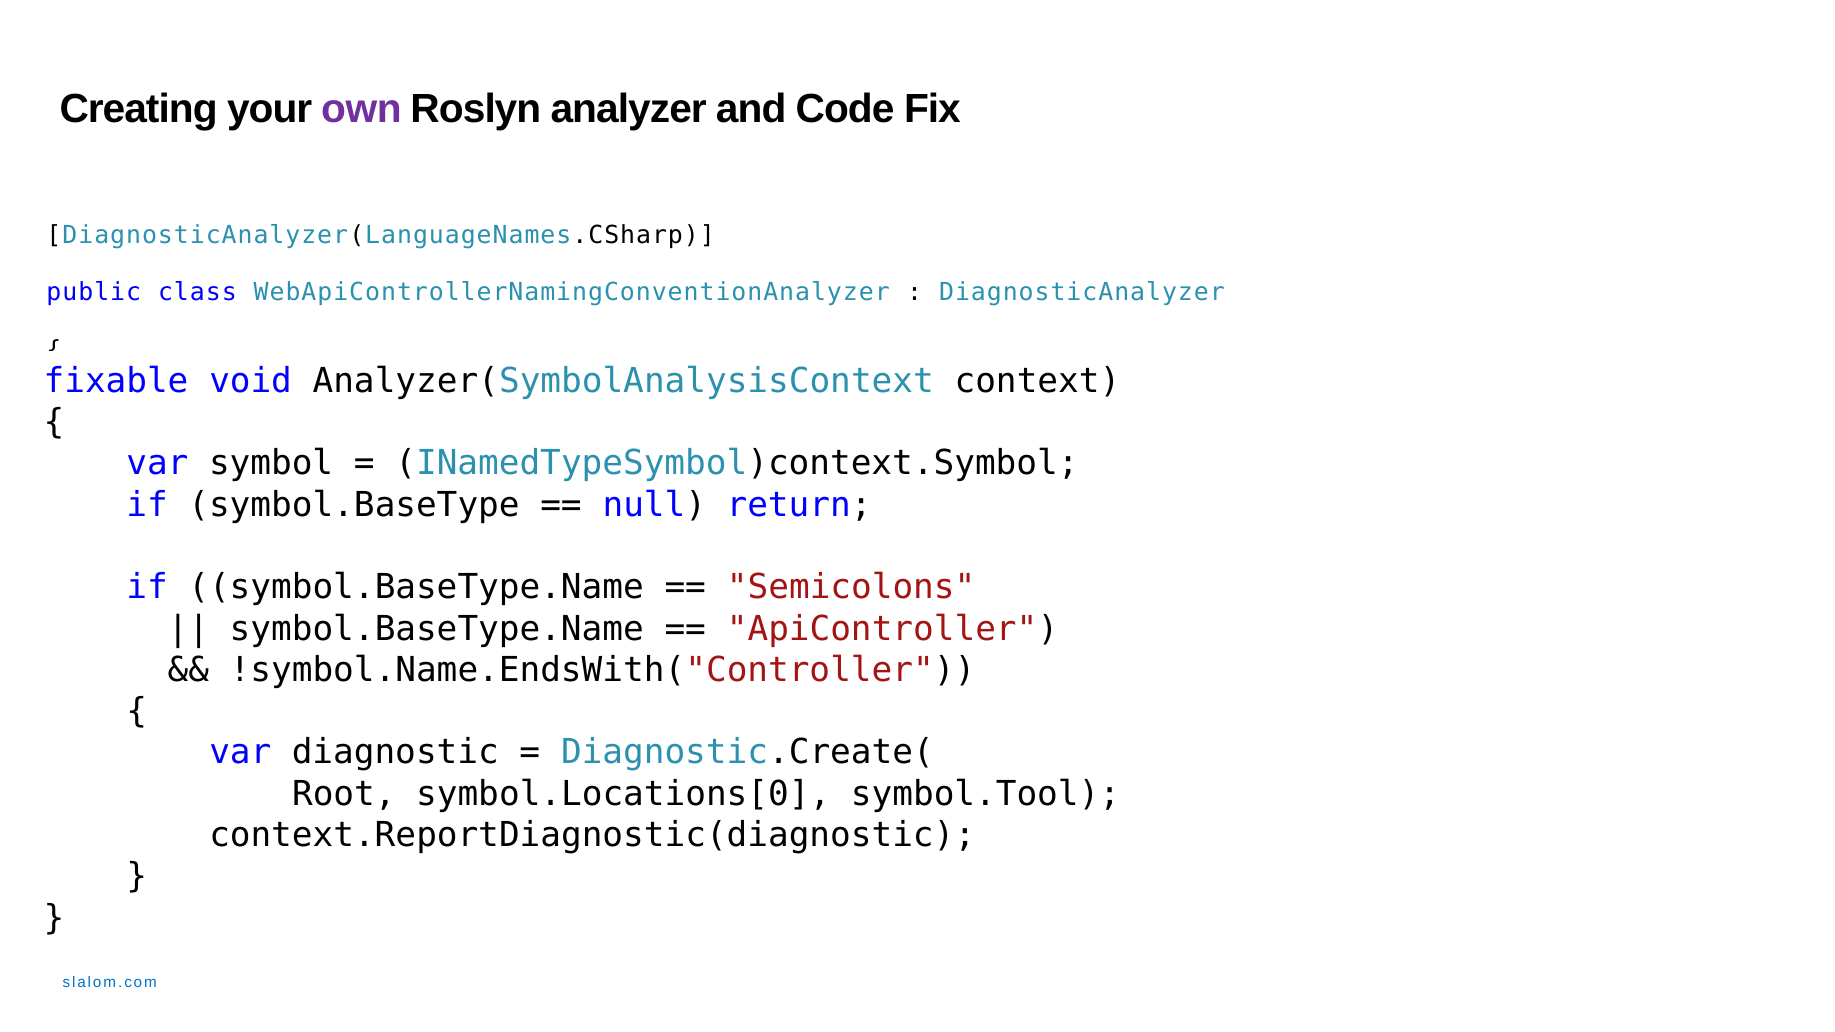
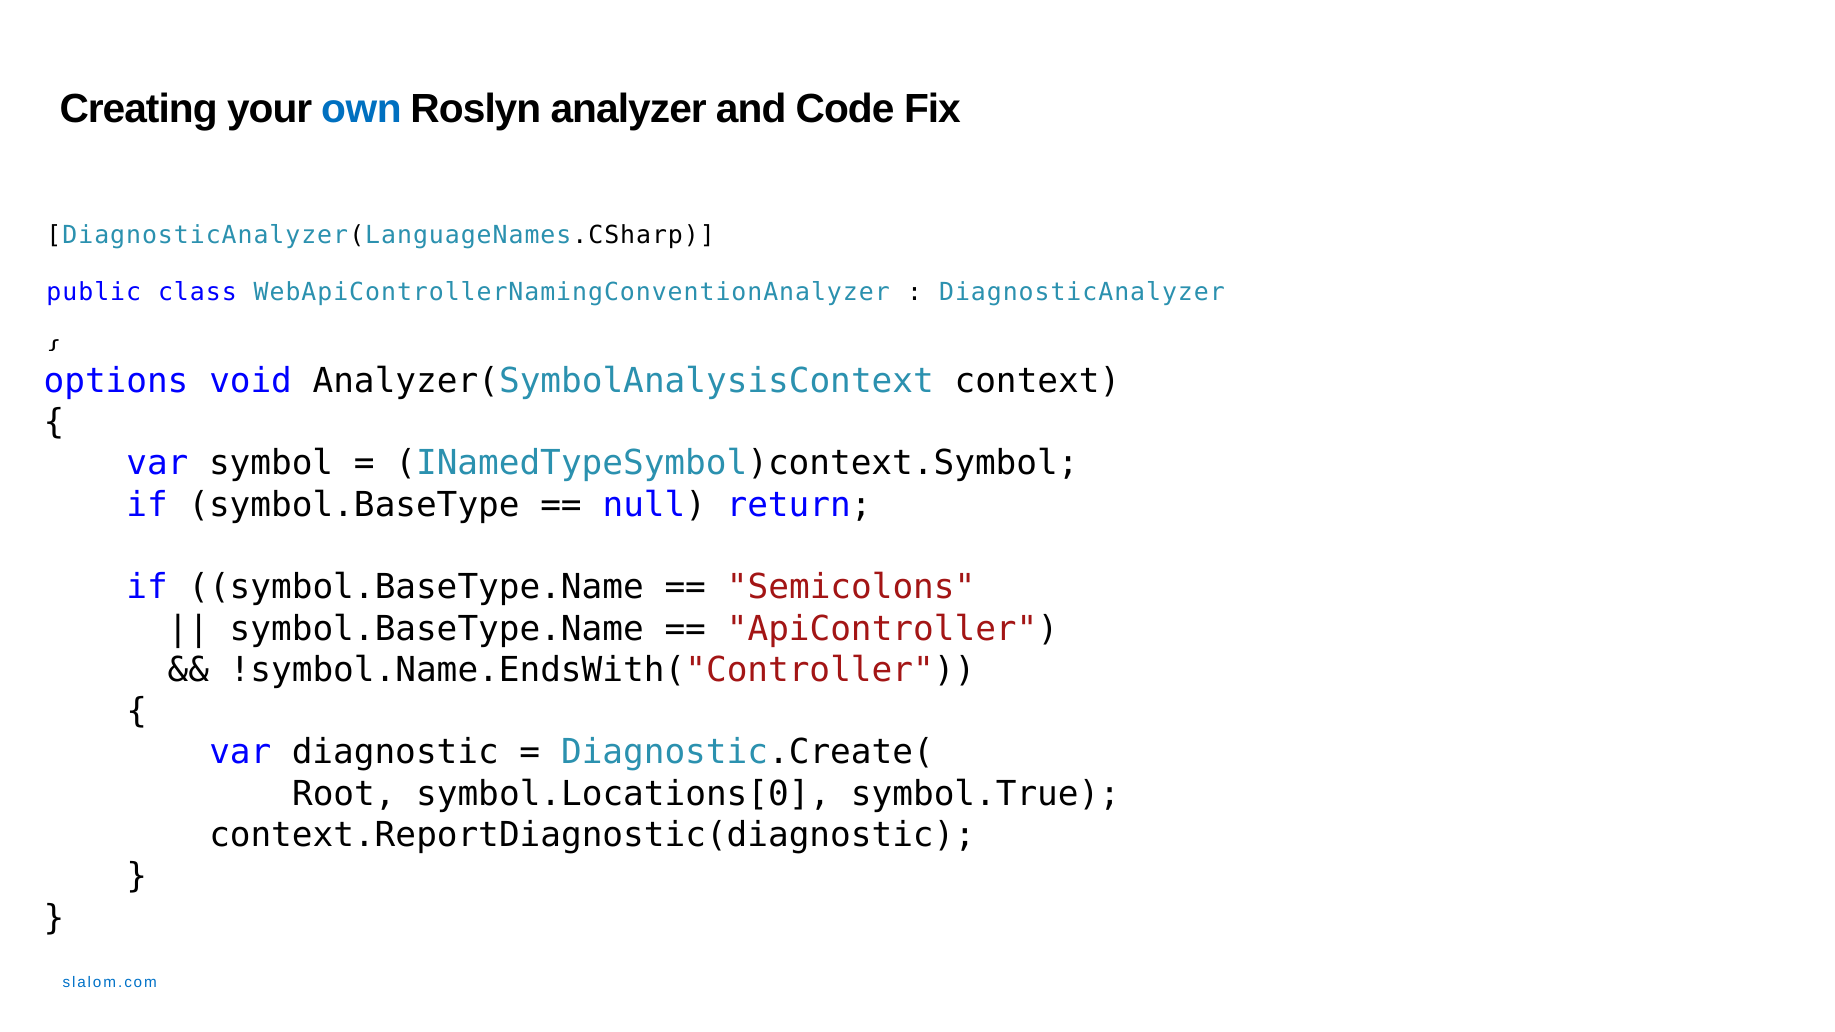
own colour: purple -> blue (361, 109)
fixable: fixable -> options (116, 381)
symbol.Tool: symbol.Tool -> symbol.True (986, 794)
